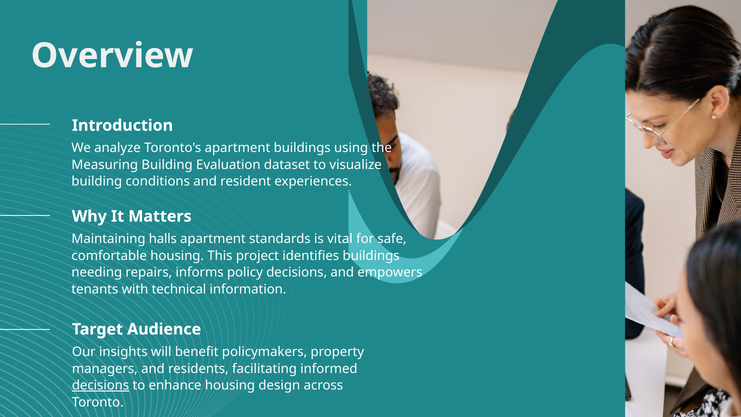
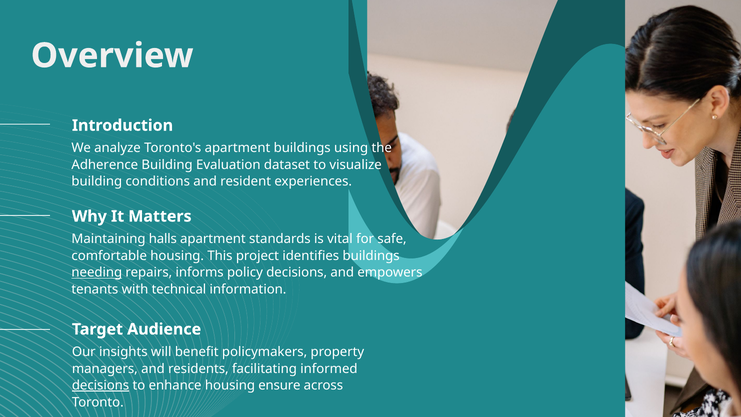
Measuring: Measuring -> Adherence (105, 165)
needing underline: none -> present (97, 272)
design: design -> ensure (279, 385)
